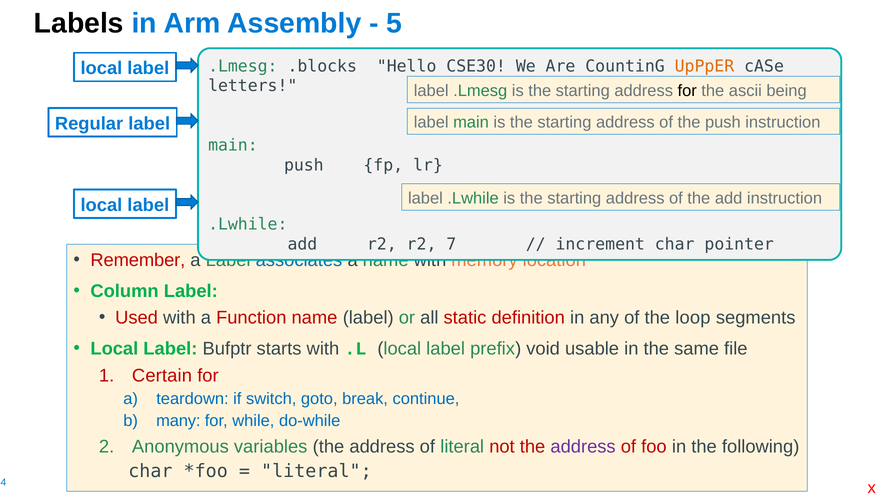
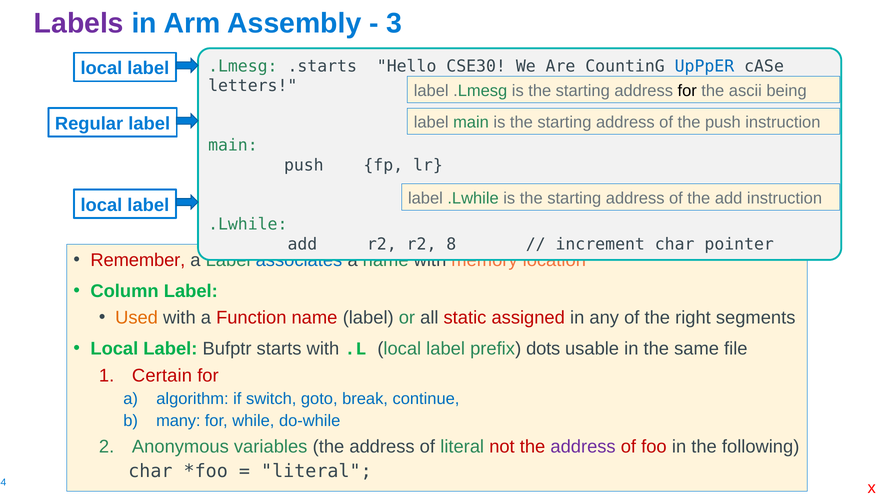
Labels colour: black -> purple (79, 23)
5: 5 -> 3 (394, 23)
.blocks: .blocks -> .starts (322, 66)
UpPpER colour: orange -> blue (704, 66)
7: 7 -> 8 (451, 244)
Used colour: red -> orange (137, 318)
definition: definition -> assigned (528, 318)
loop: loop -> right (693, 318)
void: void -> dots (543, 349)
teardown: teardown -> algorithm (192, 399)
